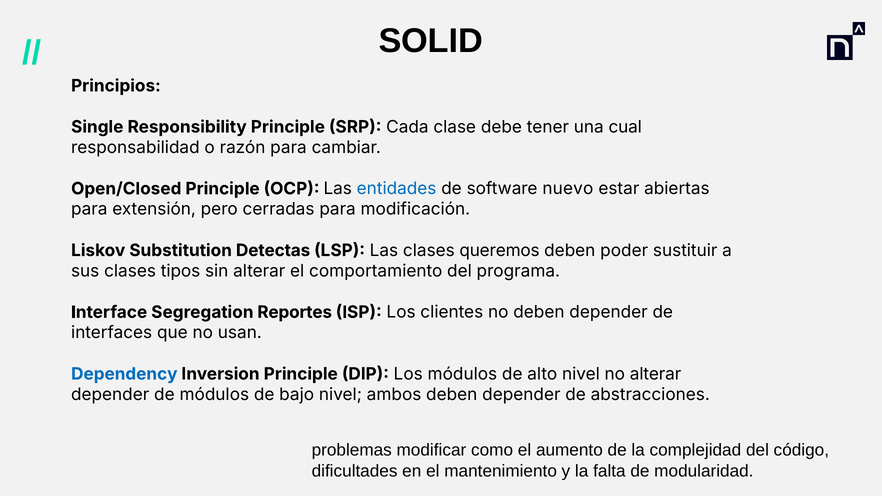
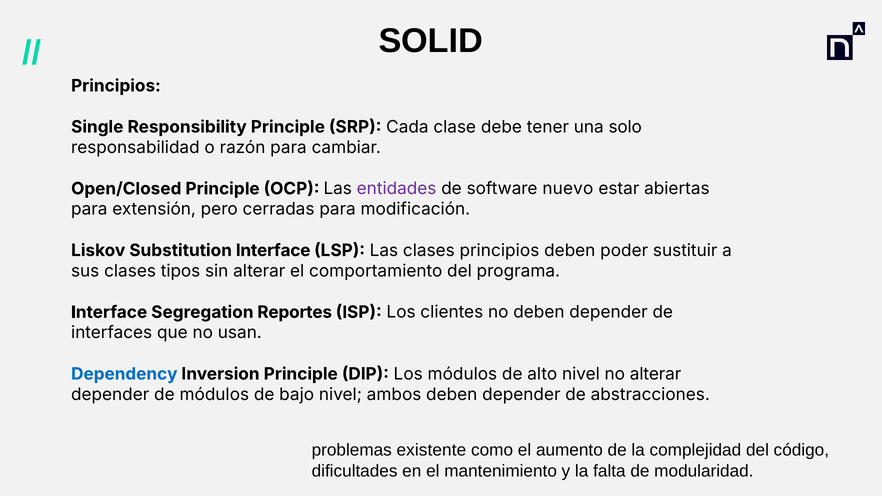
cual: cual -> solo (625, 127)
entidades colour: blue -> purple (397, 189)
Substitution Detectas: Detectas -> Interface (273, 251)
clases queremos: queremos -> principios (499, 251)
modificar: modificar -> existente (431, 450)
